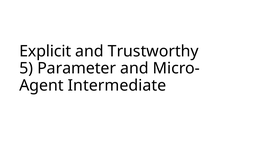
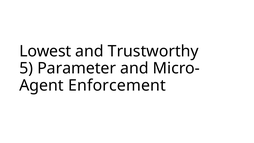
Explicit: Explicit -> Lowest (45, 51)
Intermediate: Intermediate -> Enforcement (117, 85)
